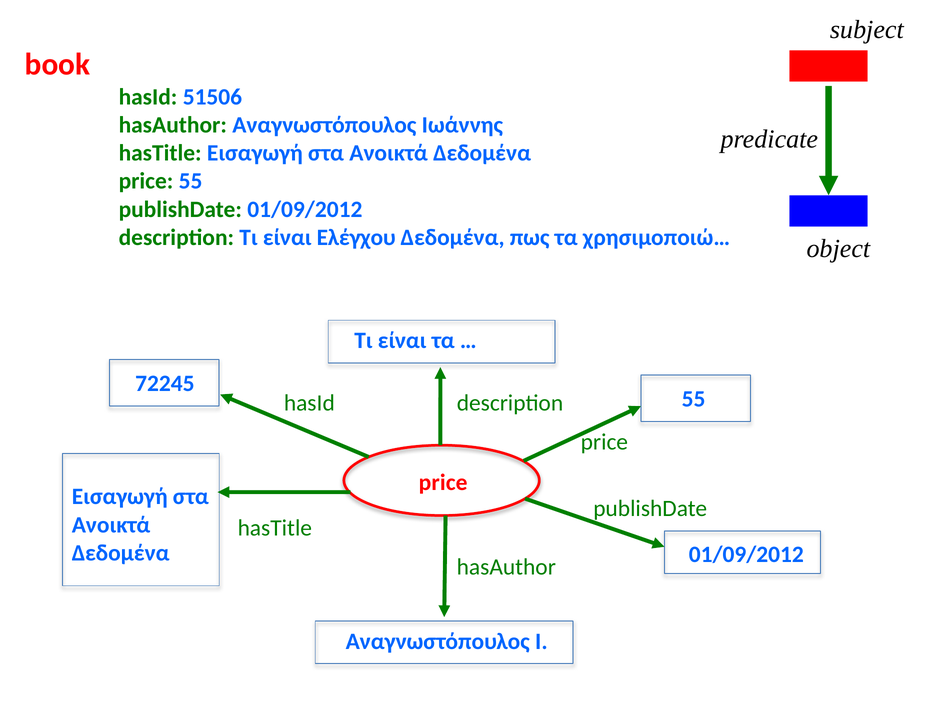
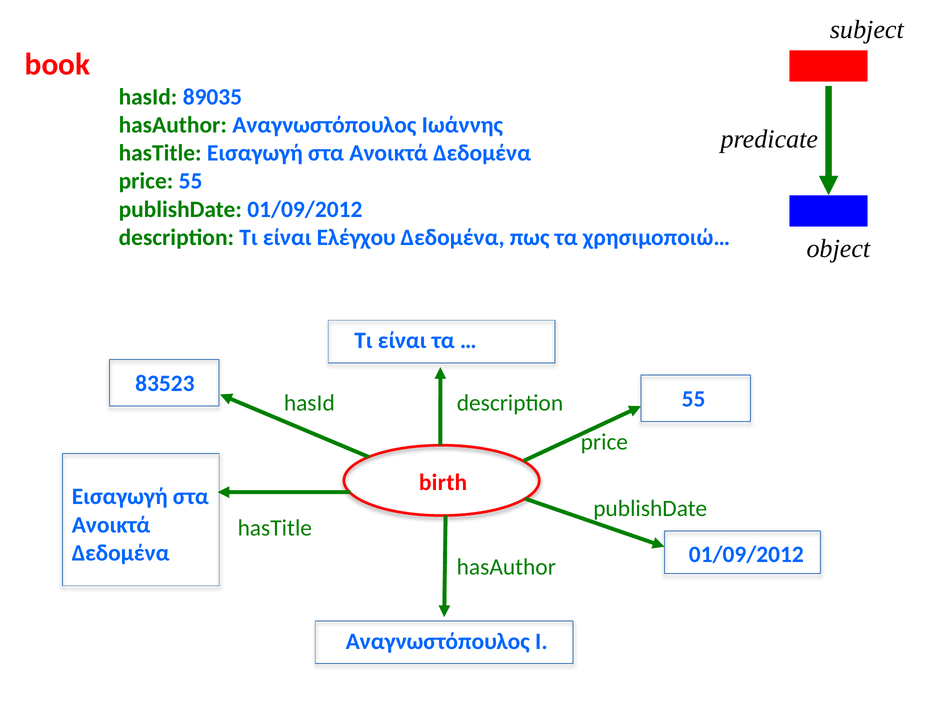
51506: 51506 -> 89035 (212, 97)
72245: 72245 -> 83523 (165, 384)
price: price -> birth (443, 483)
